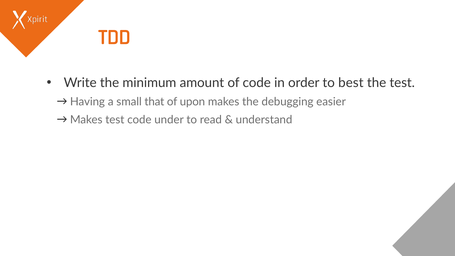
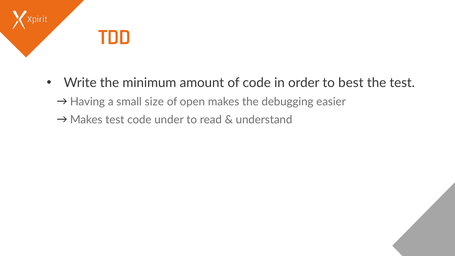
that: that -> size (154, 102)
upon: upon -> open (192, 102)
